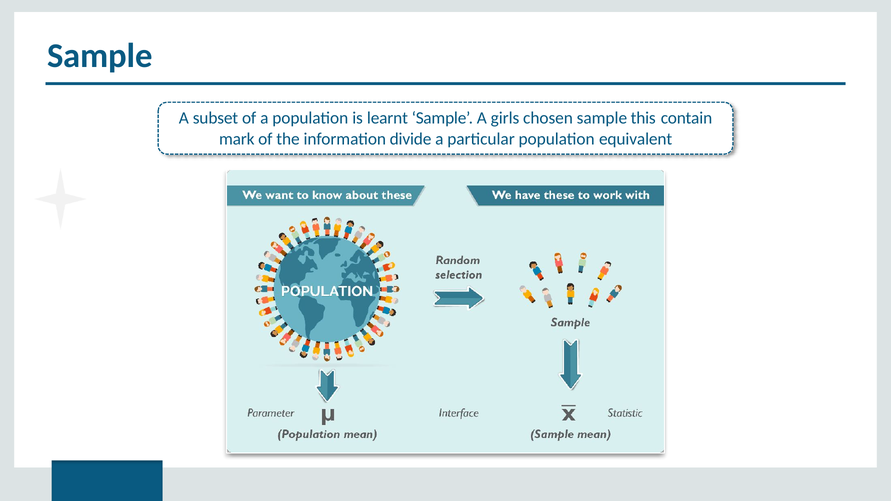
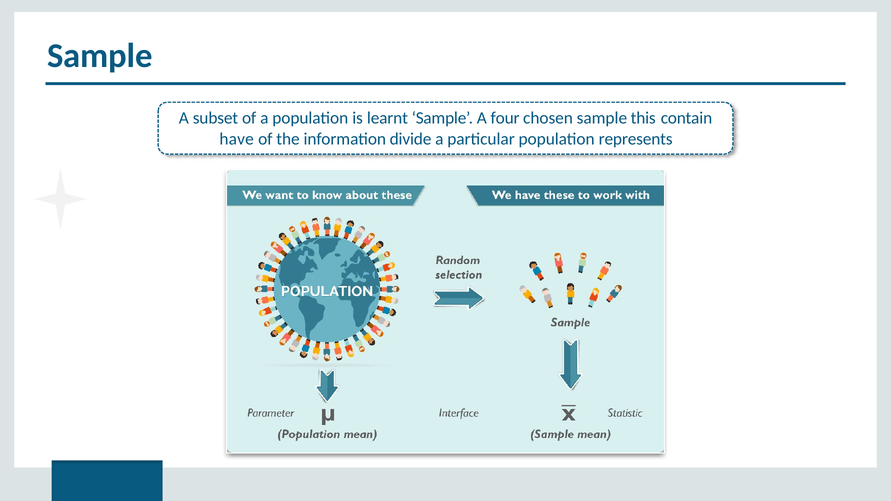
girls: girls -> four (505, 118)
mark: mark -> have (237, 139)
equivalent: equivalent -> represents (636, 139)
